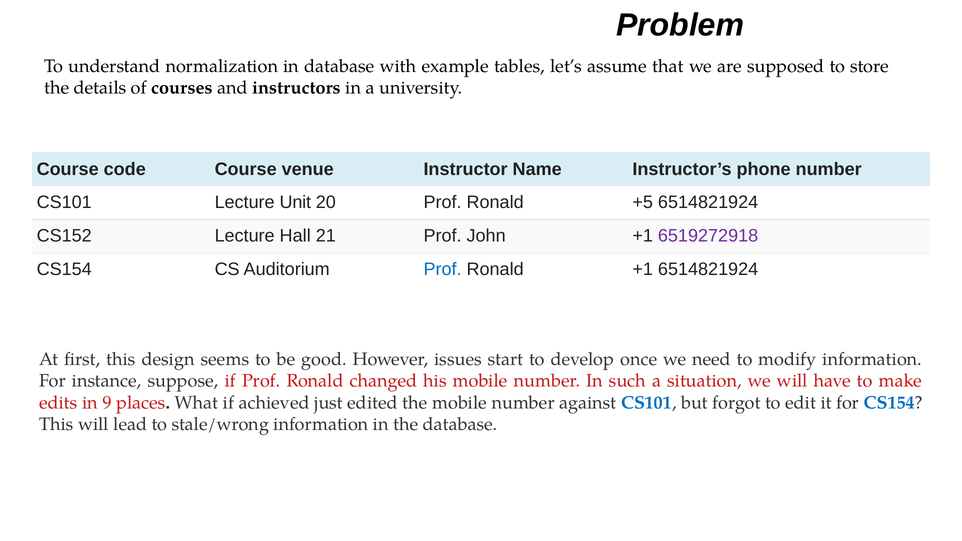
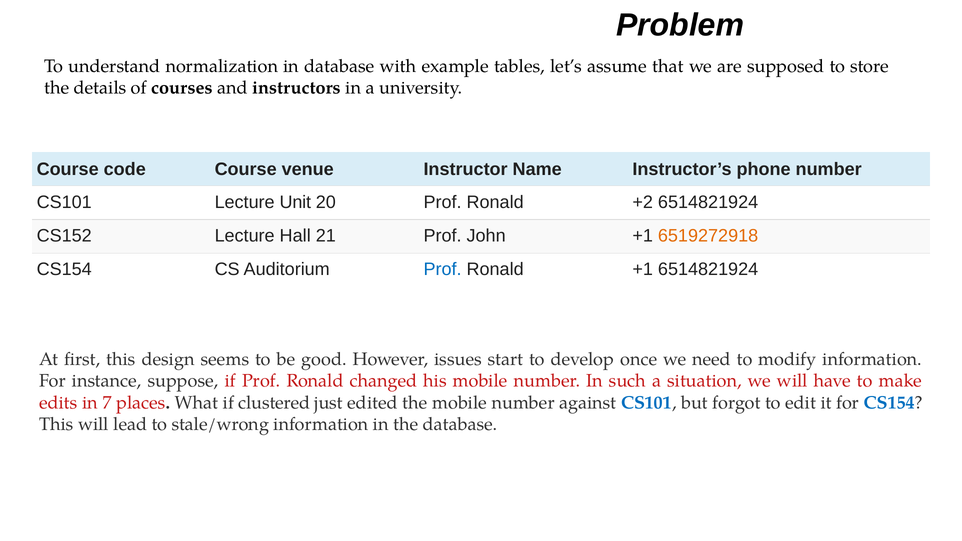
+5: +5 -> +2 (643, 202)
6519272918 colour: purple -> orange (708, 236)
9: 9 -> 7 (107, 403)
achieved: achieved -> clustered (274, 403)
